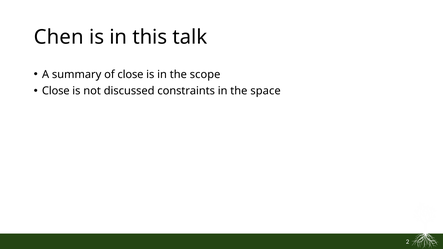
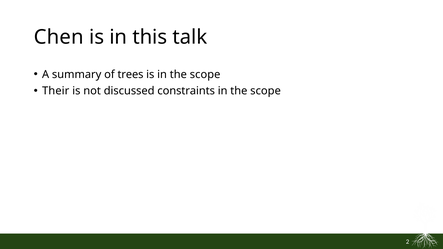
of close: close -> trees (130, 74)
Close: Close -> Their (56, 91)
space: space -> scope (266, 91)
